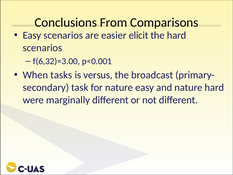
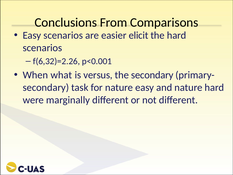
f(6,32)=3.00: f(6,32)=3.00 -> f(6,32)=2.26 (56, 61)
tasks: tasks -> what (61, 75)
the broadcast: broadcast -> secondary (152, 75)
